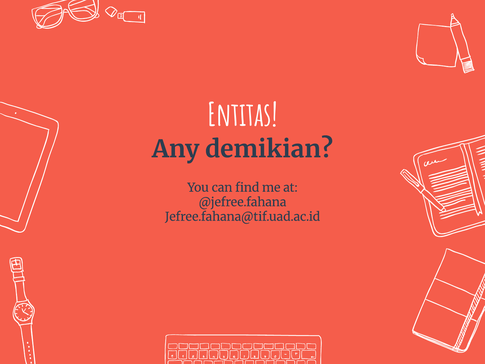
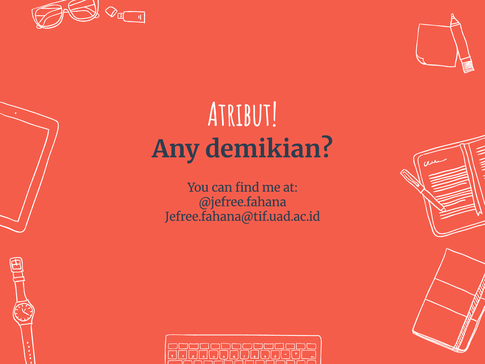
Entitas: Entitas -> Atribut (243, 115)
